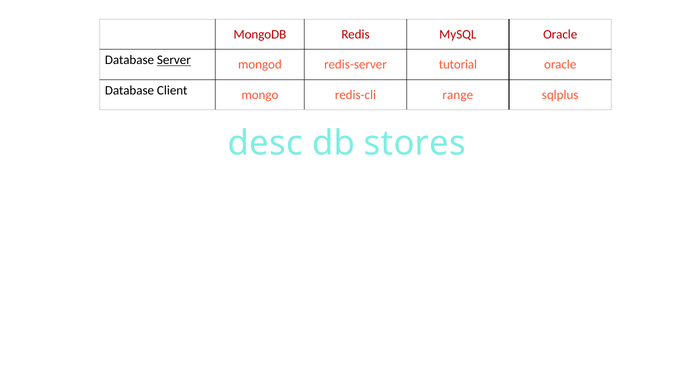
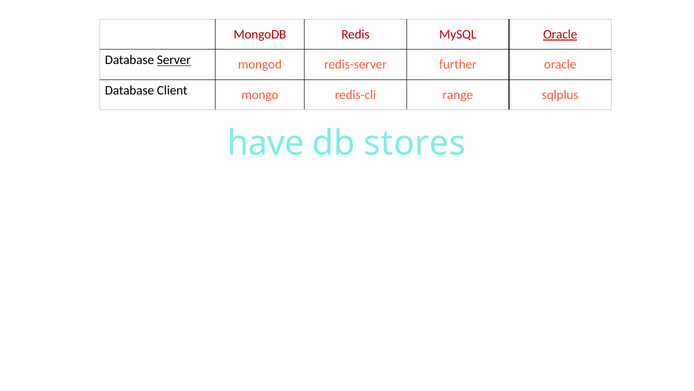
Oracle underline: none -> present (560, 34)
tutorial: tutorial -> further (458, 65)
desc: desc -> have (266, 143)
